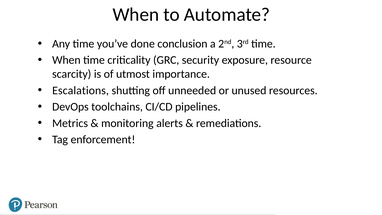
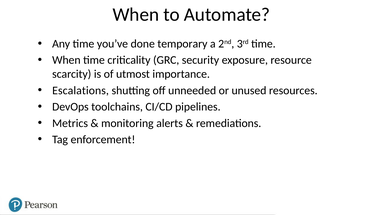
conclusion: conclusion -> temporary (182, 44)
